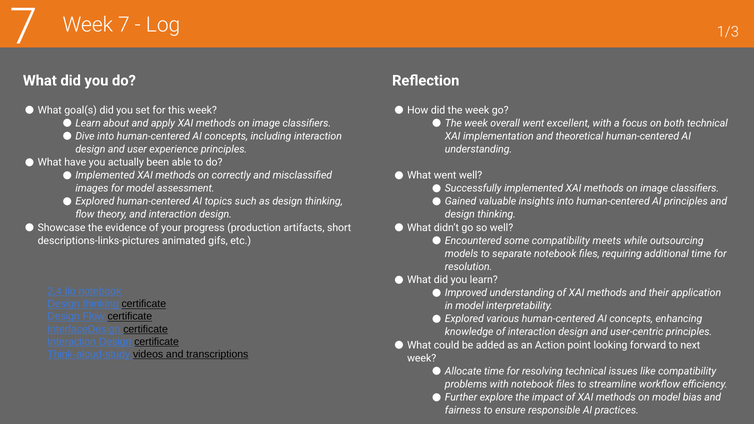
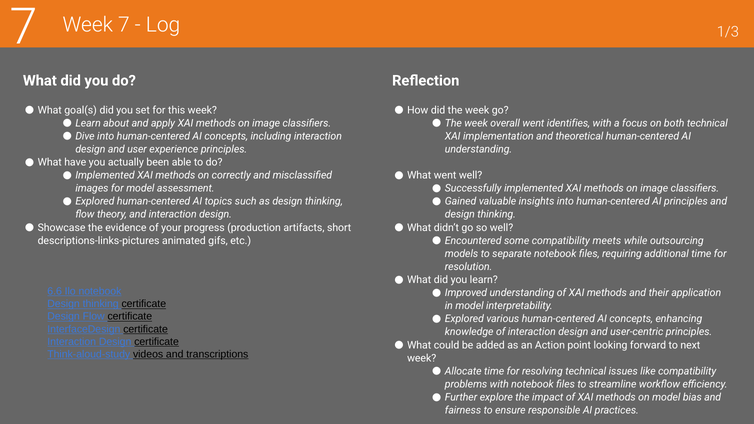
excellent: excellent -> identifies (568, 123)
2.4: 2.4 -> 6.6 (55, 291)
